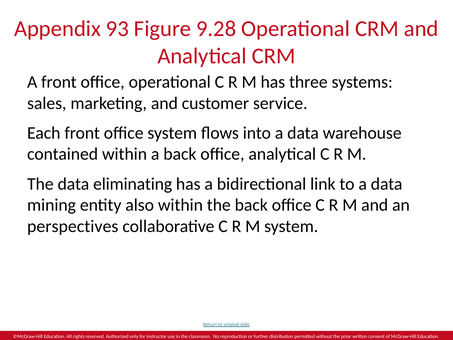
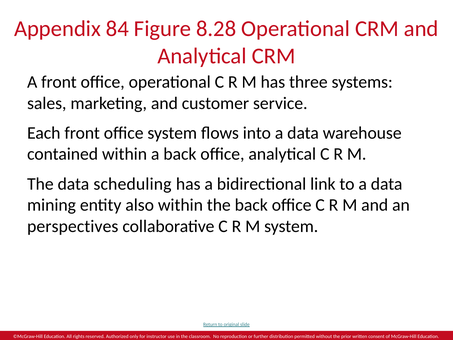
93: 93 -> 84 (117, 29)
9.28: 9.28 -> 8.28 (216, 29)
eliminating: eliminating -> scheduling (132, 184)
